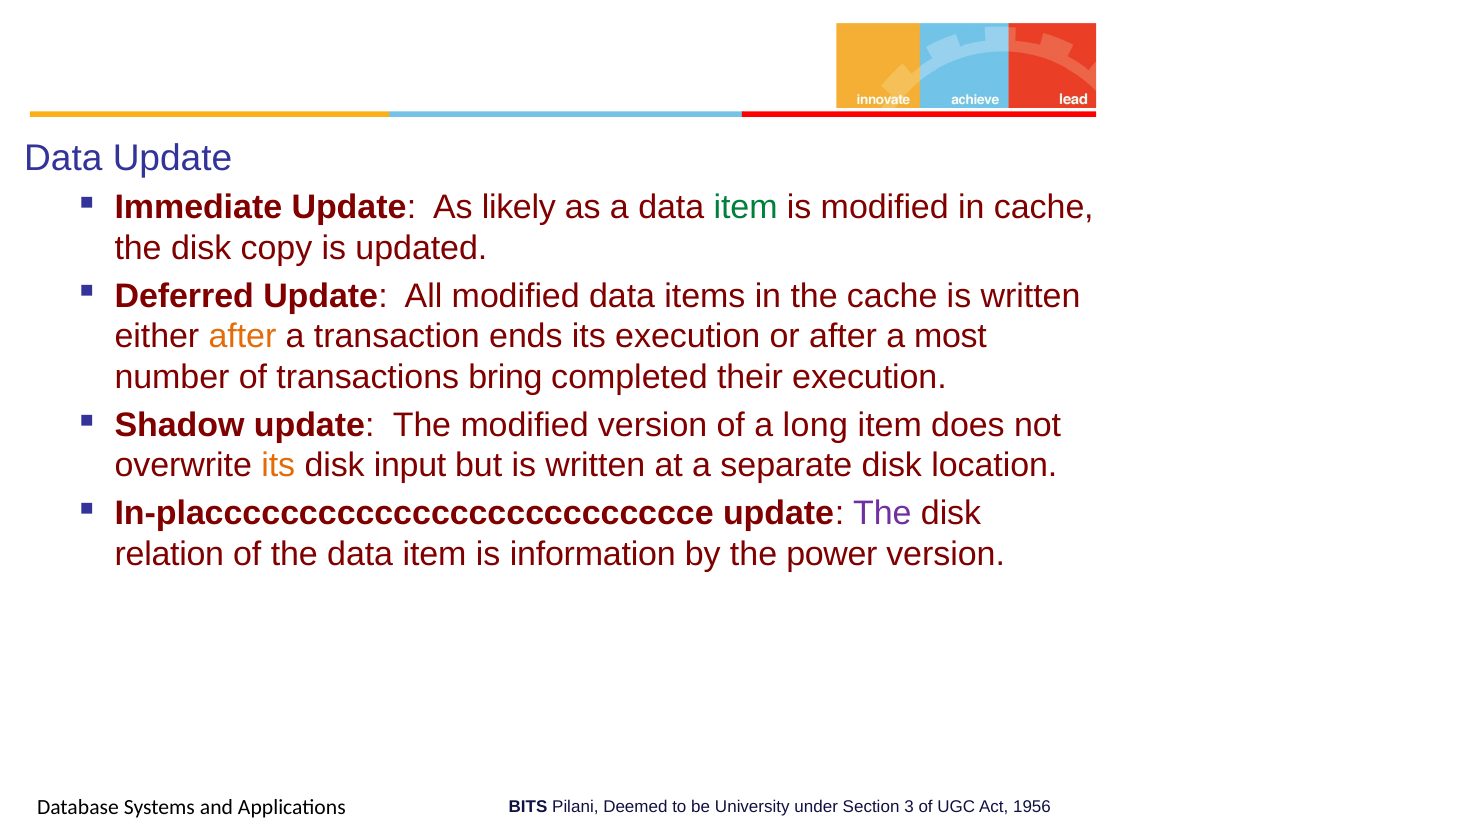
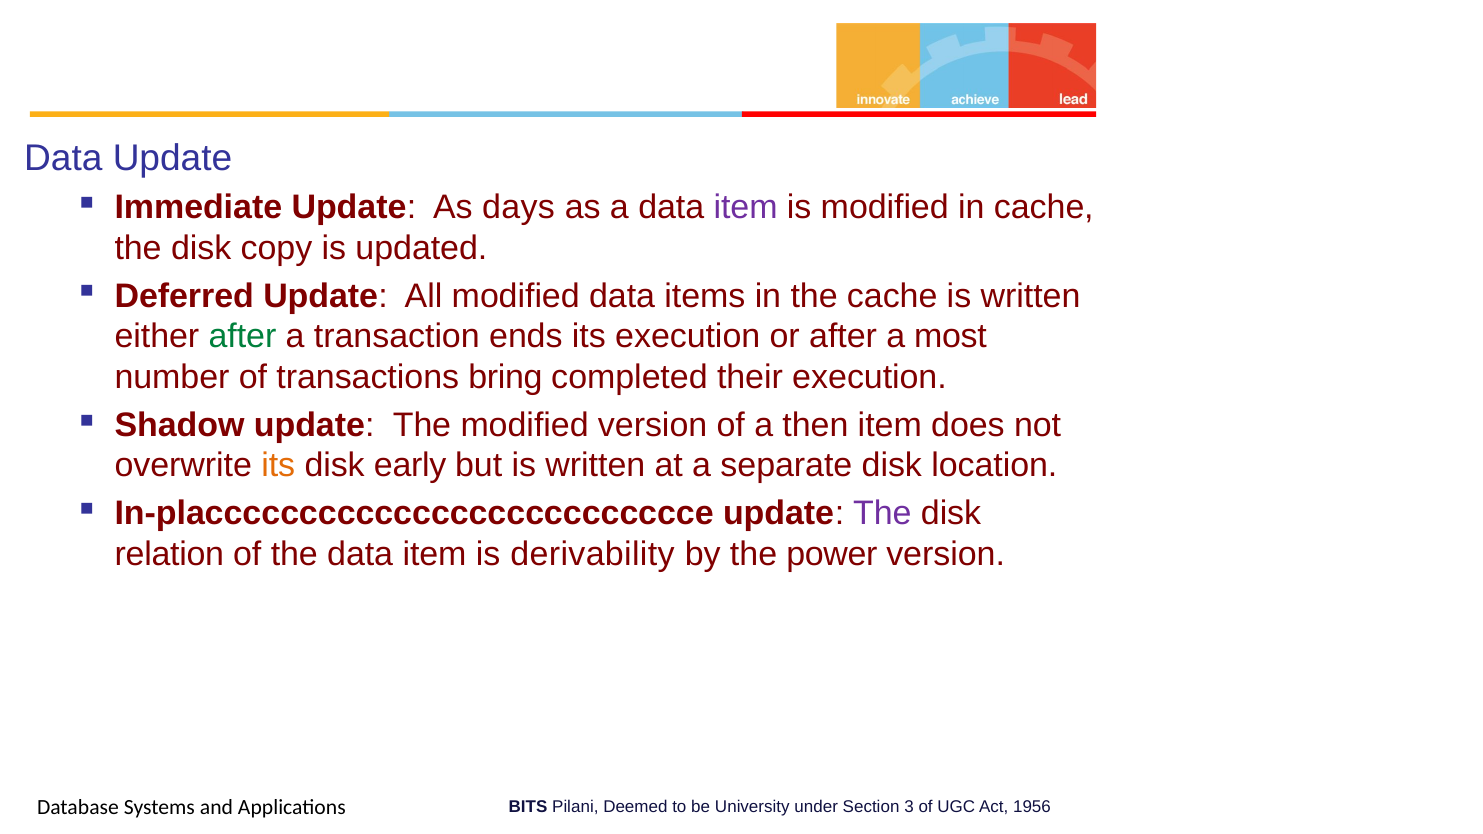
likely: likely -> days (518, 208)
item colour: green -> purple (746, 208)
after colour: orange -> green (242, 337)
long: long -> then (815, 425)
input: input -> early (410, 466)
information: information -> derivability (593, 554)
